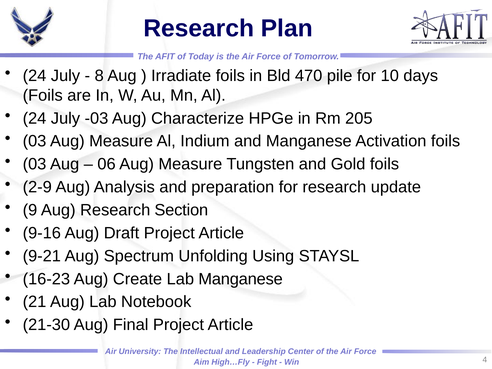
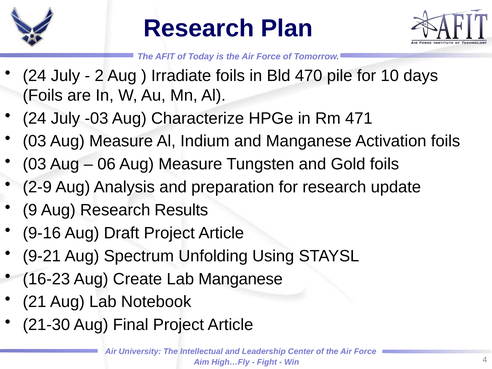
8: 8 -> 2 (99, 76)
205: 205 -> 471 (359, 118)
Section: Section -> Results (181, 210)
